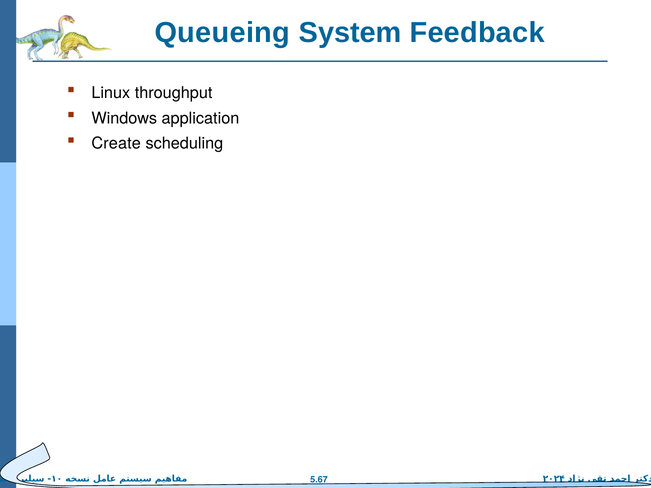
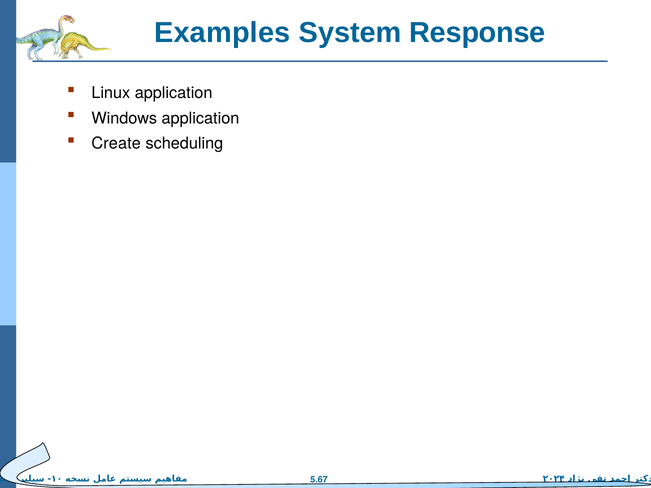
Queueing: Queueing -> Examples (222, 33)
Feedback: Feedback -> Response (477, 33)
Linux throughput: throughput -> application (174, 93)
